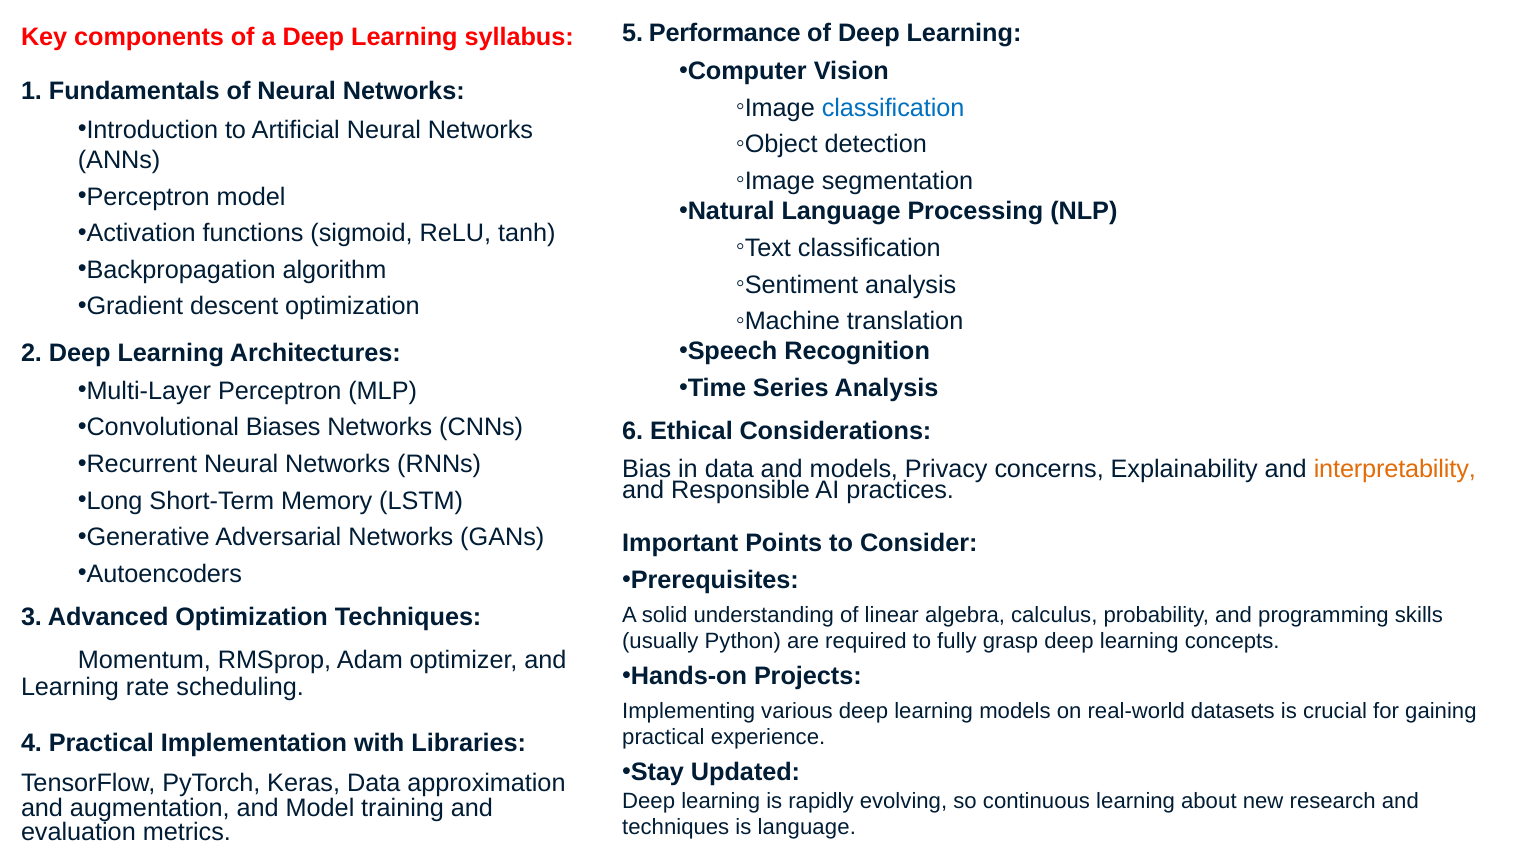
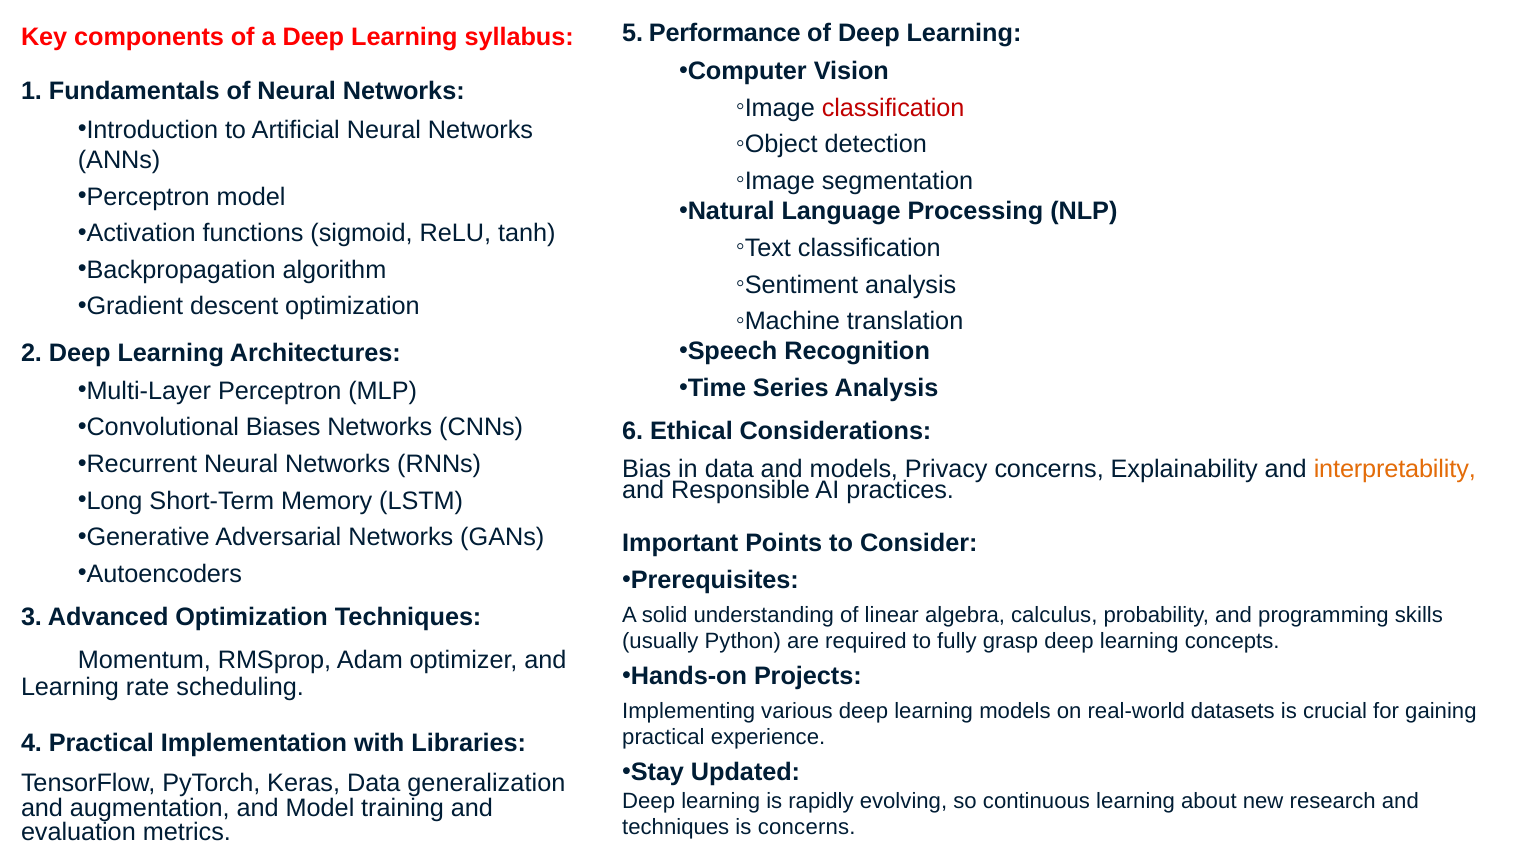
classification colour: blue -> red (893, 108)
approximation: approximation -> generalization (486, 784)
is language: language -> concerns (807, 828)
